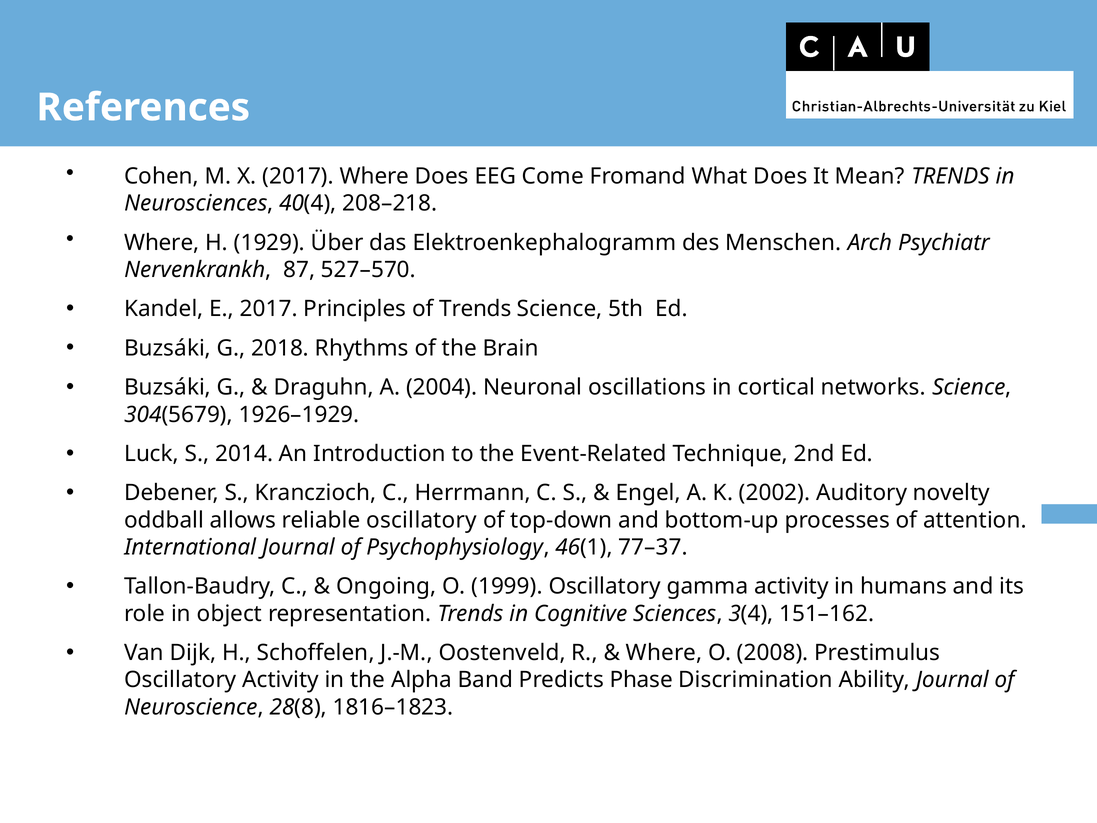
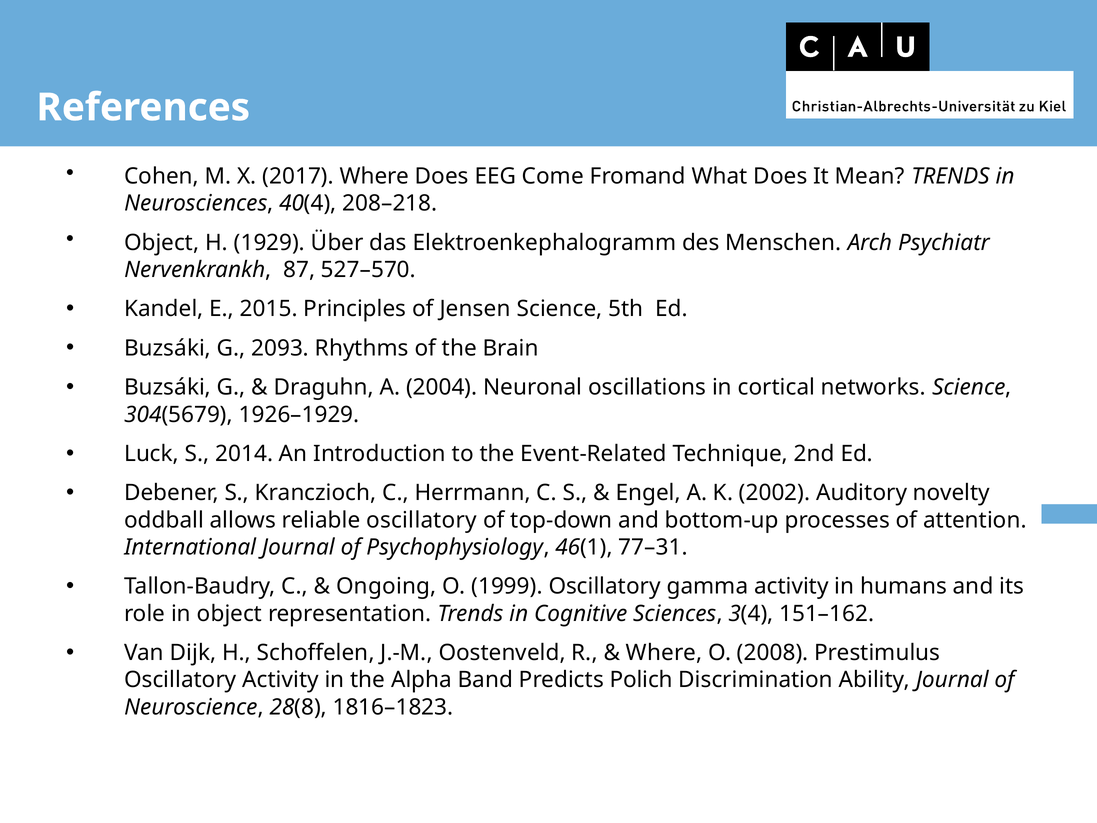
Where: Where -> Object (162, 243)
E 2017: 2017 -> 2015 (269, 309)
of Trends: Trends -> Jensen (475, 309)
2018: 2018 -> 2093 (280, 348)
77–37: 77–37 -> 77–31 (653, 547)
Phase: Phase -> Polich (641, 680)
